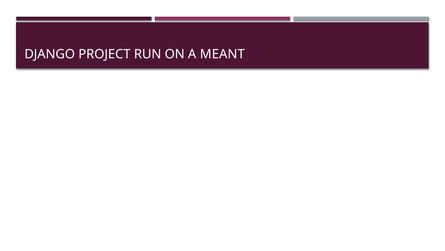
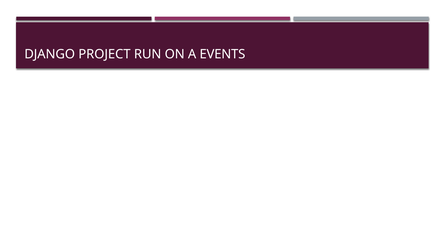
MEANT: MEANT -> EVENTS (222, 54)
